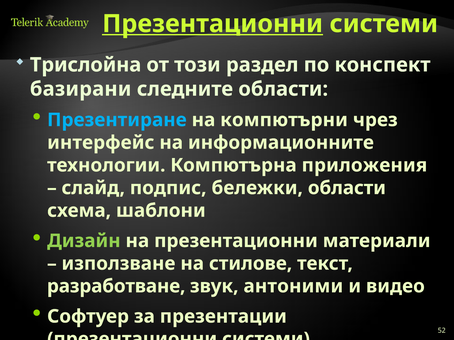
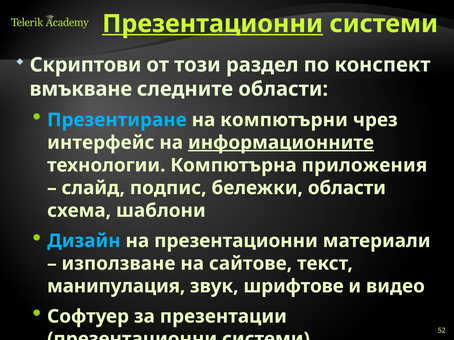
Трислойна: Трислойна -> Скриптови (86, 65)
базирани: базирани -> вмъкване (81, 89)
информационните underline: none -> present (281, 143)
Дизайн colour: light green -> light blue (84, 241)
стилове: стилове -> сайтове (251, 264)
разработване: разработване -> манипулация (116, 287)
антоними: антоними -> шрифтове (294, 287)
